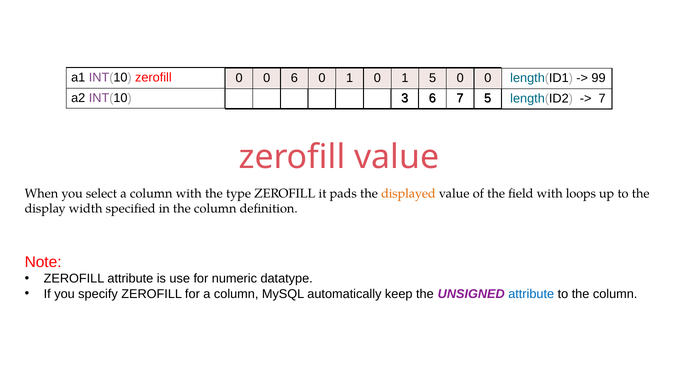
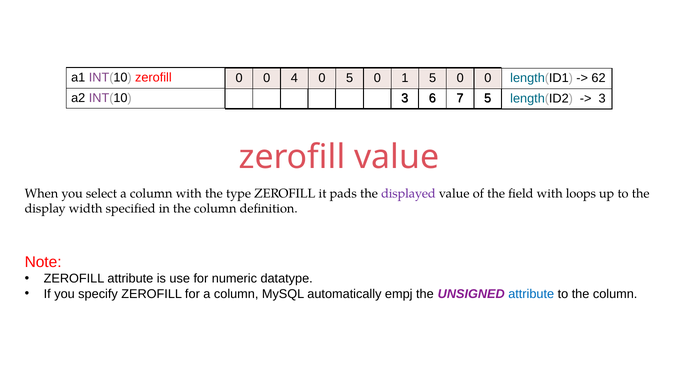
0 6: 6 -> 4 (294, 78)
1: 1 -> 5 (350, 78)
99: 99 -> 62 (599, 78)
7: 7 -> 3 (602, 99)
displayed colour: orange -> purple (408, 194)
keep: keep -> empj (399, 294)
